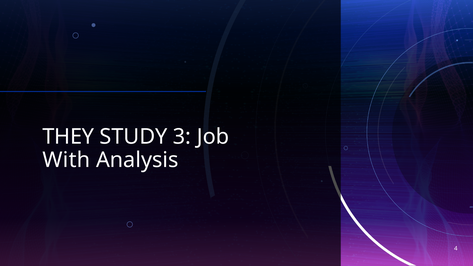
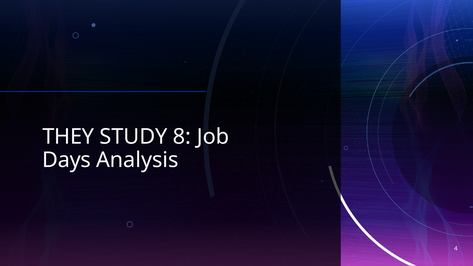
3: 3 -> 8 (182, 137)
With: With -> Days (67, 160)
